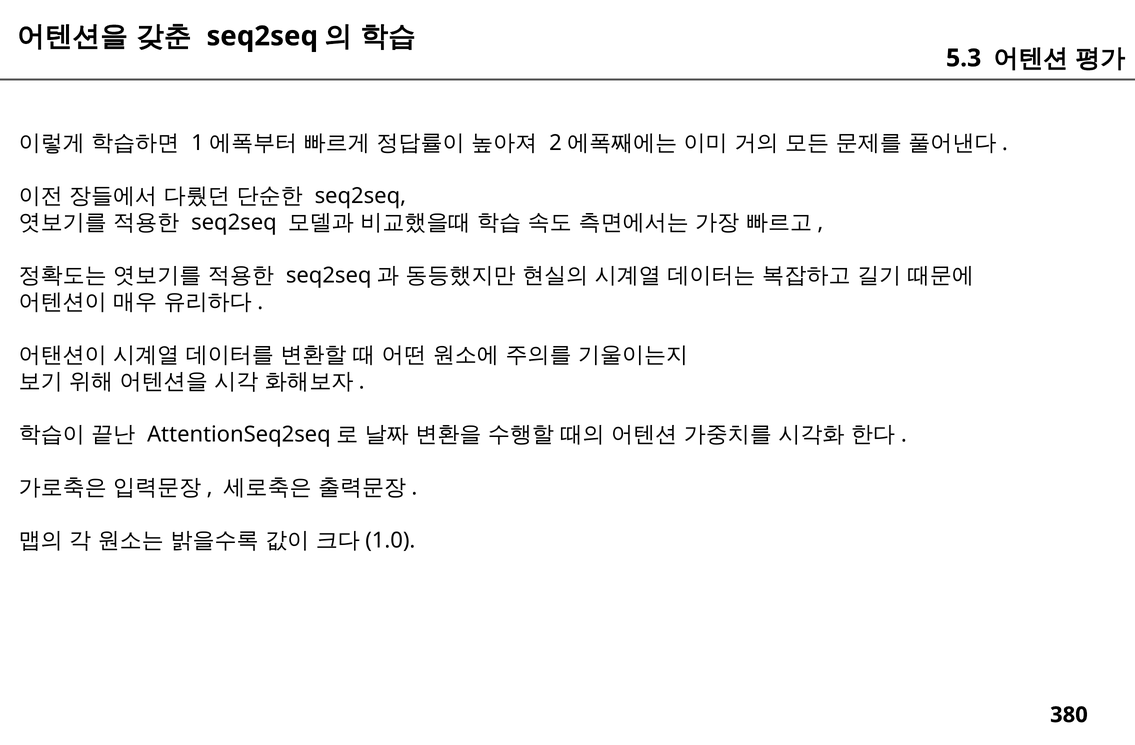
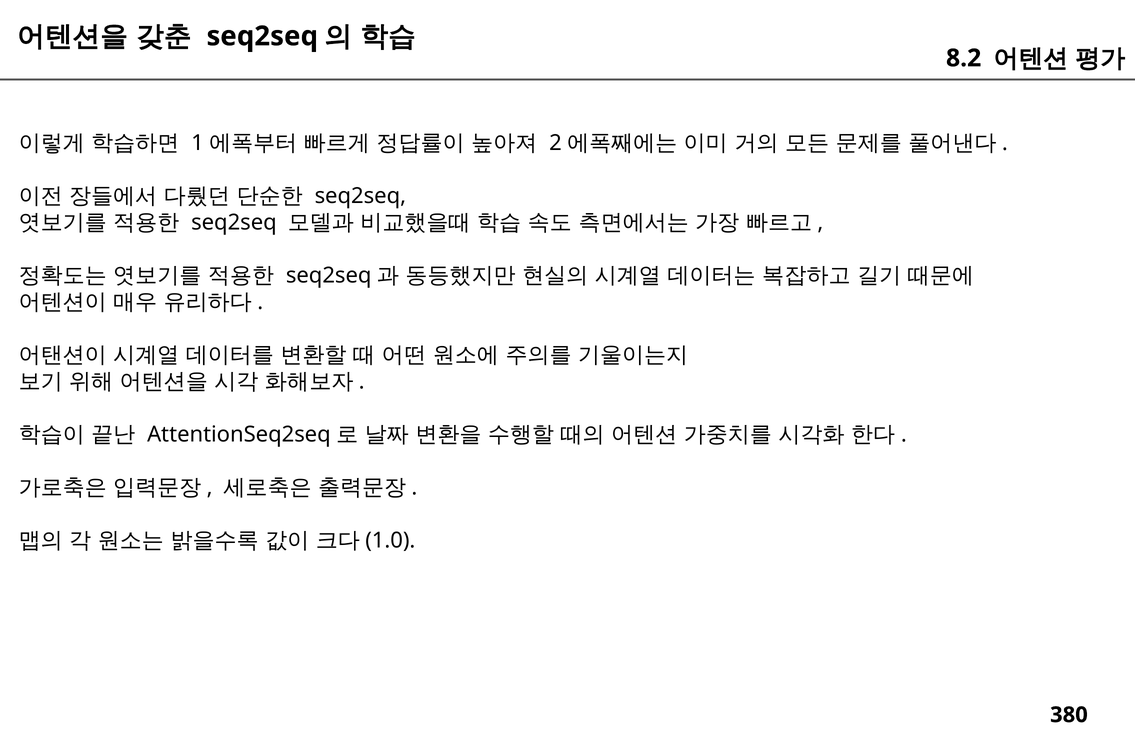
5.3: 5.3 -> 8.2 (964, 58)
